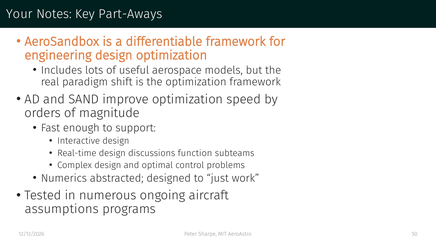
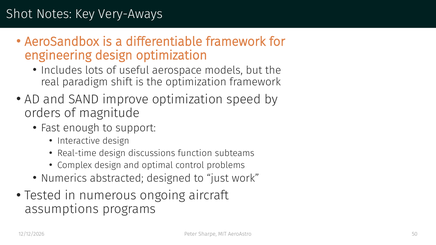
Your: Your -> Shot (19, 14)
Part-Aways: Part-Aways -> Very-Aways (131, 14)
